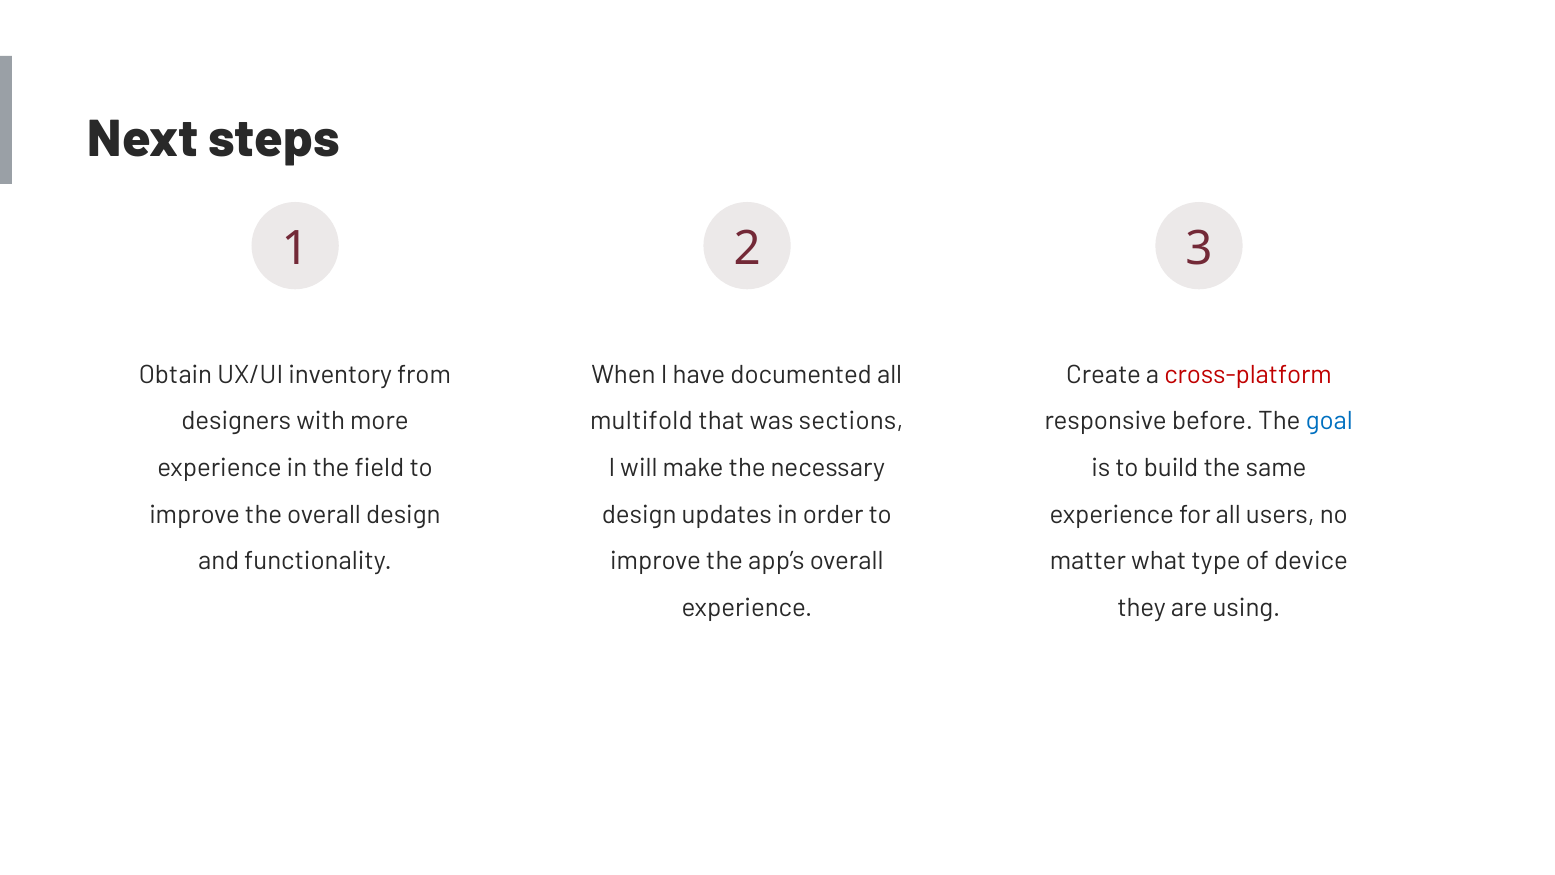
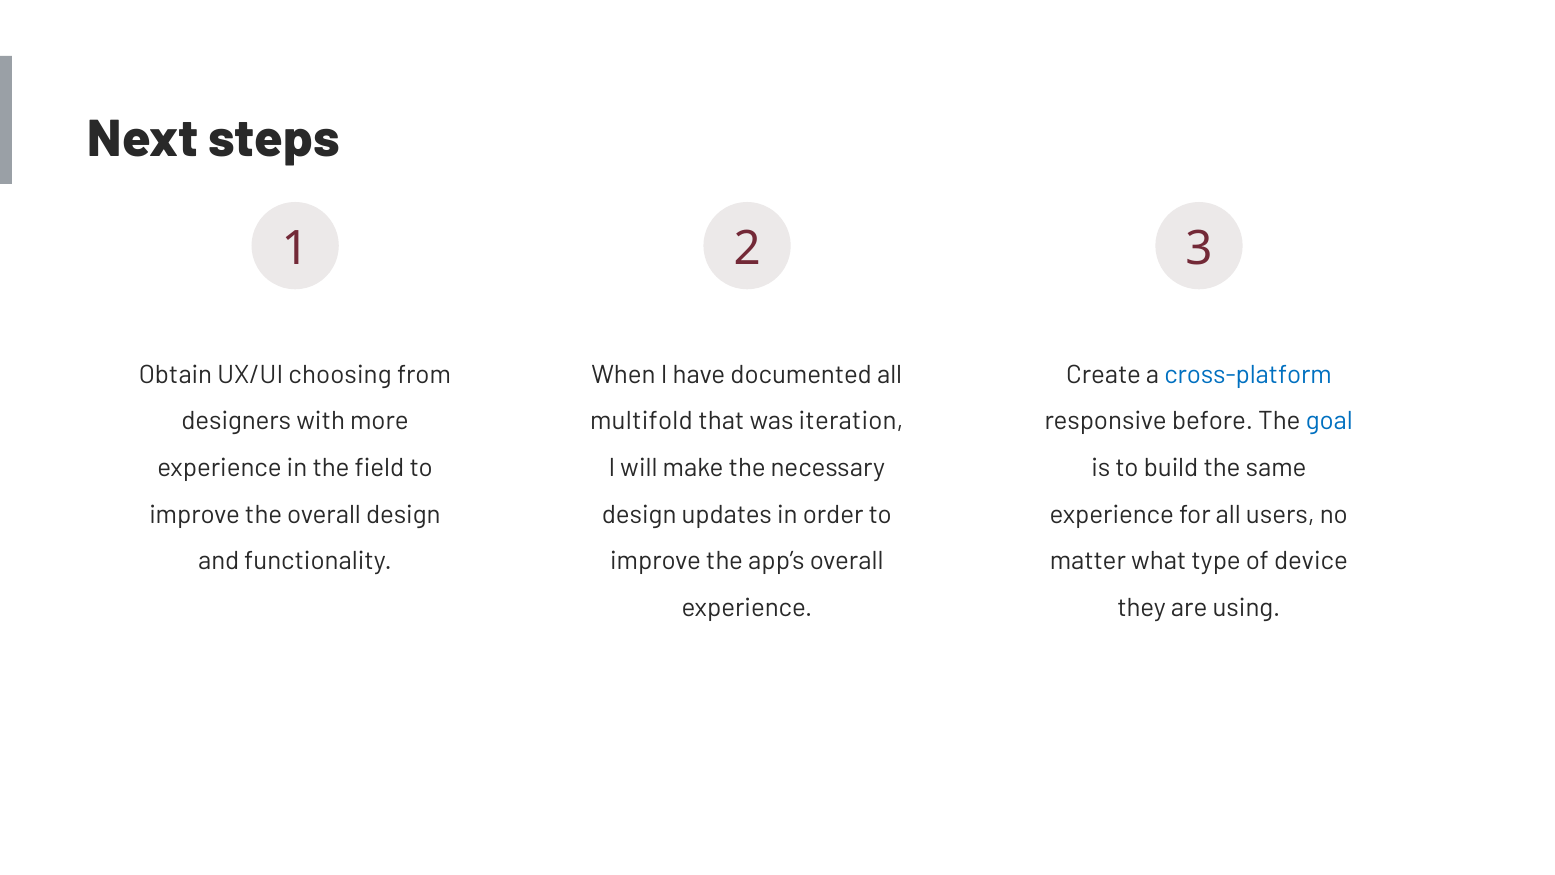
inventory: inventory -> choosing (340, 375)
cross-platform colour: red -> blue (1248, 375)
sections: sections -> iteration (851, 421)
